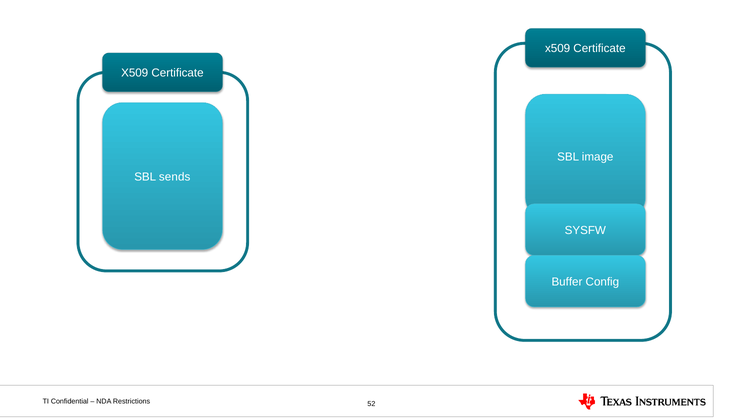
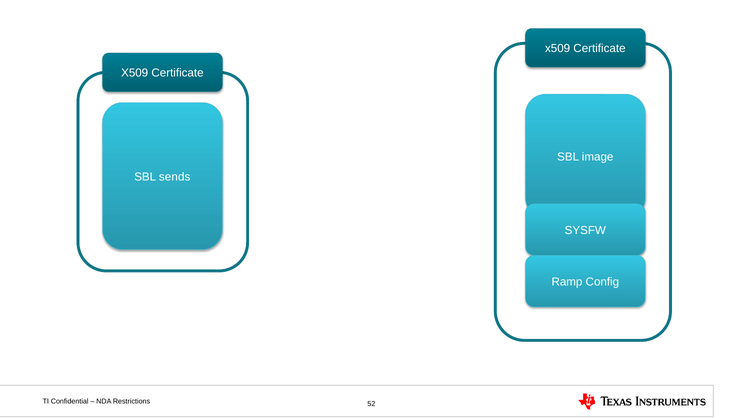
Buffer: Buffer -> Ramp (567, 282)
